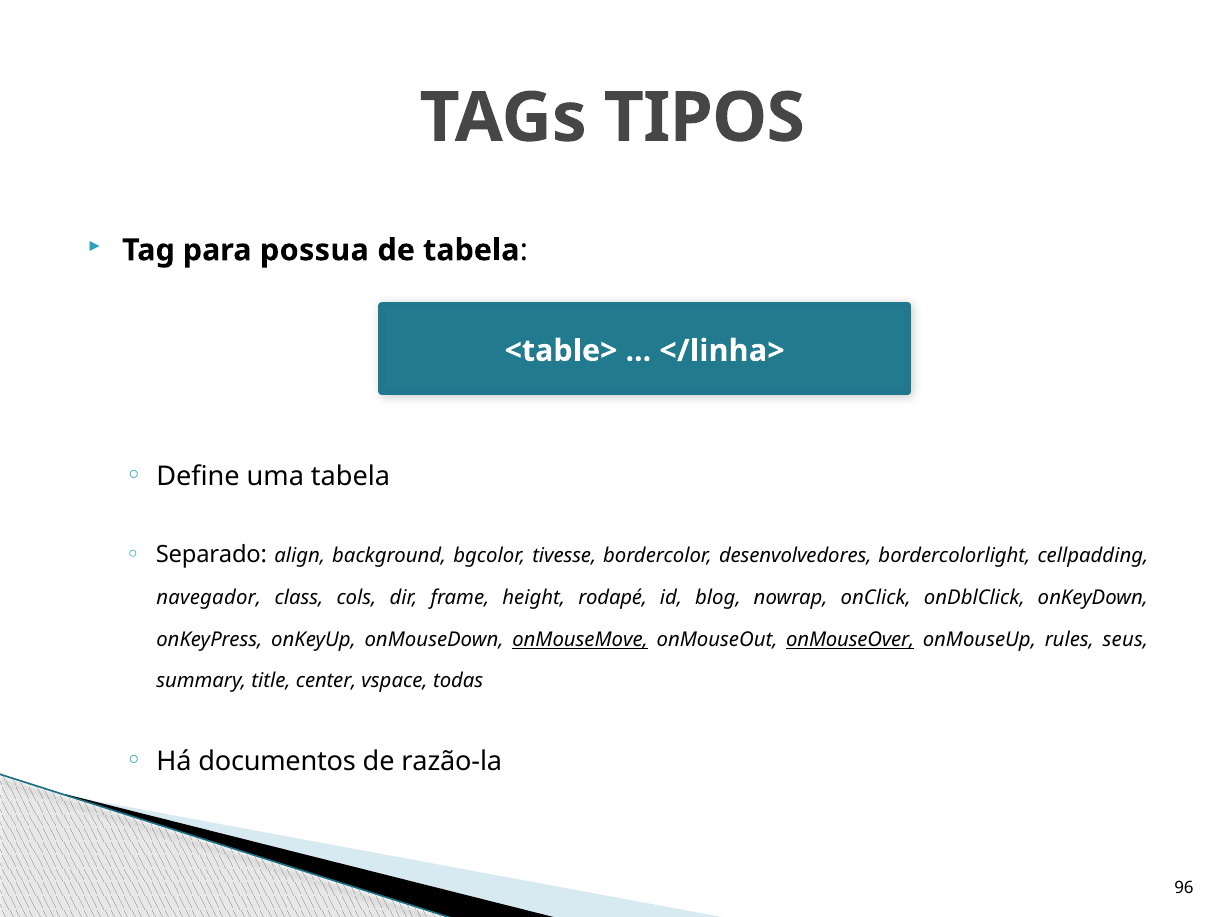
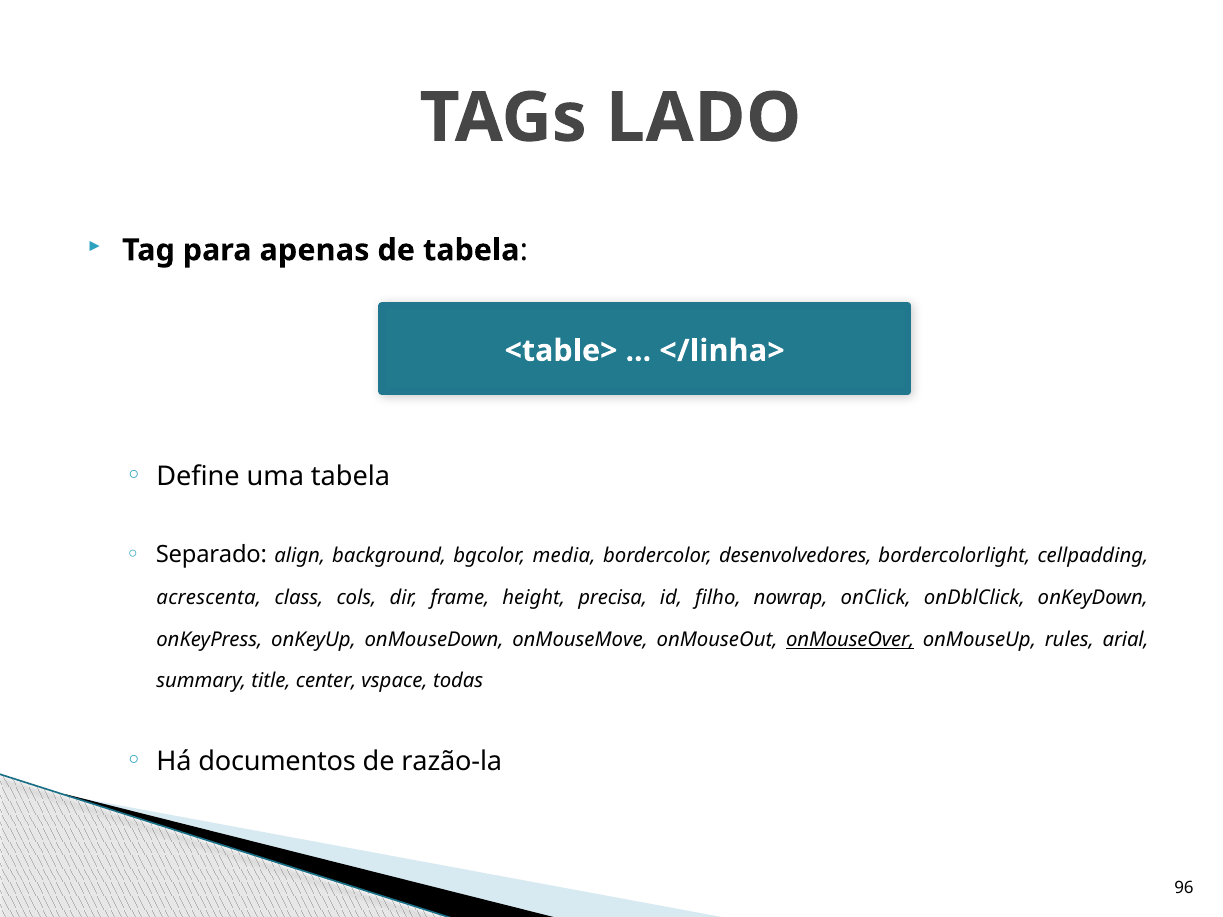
TIPOS: TIPOS -> LADO (704, 118)
possua: possua -> apenas (315, 250)
tivesse: tivesse -> media (564, 556)
navegador: navegador -> acrescenta (209, 598)
rodapé: rodapé -> precisa (613, 598)
blog: blog -> filho (718, 598)
onMouseMove underline: present -> none (580, 640)
seus: seus -> arial (1126, 640)
